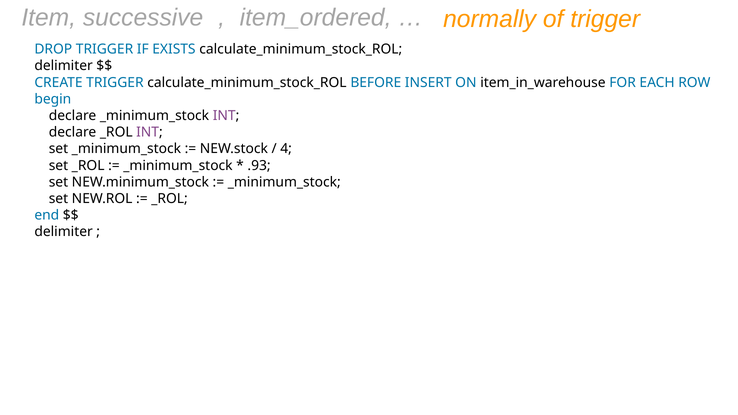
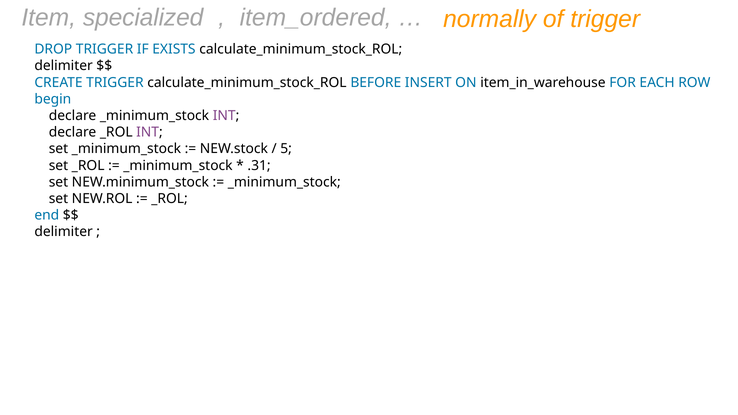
successive: successive -> specialized (143, 18)
4: 4 -> 5 (286, 149)
.93: .93 -> .31 (259, 165)
